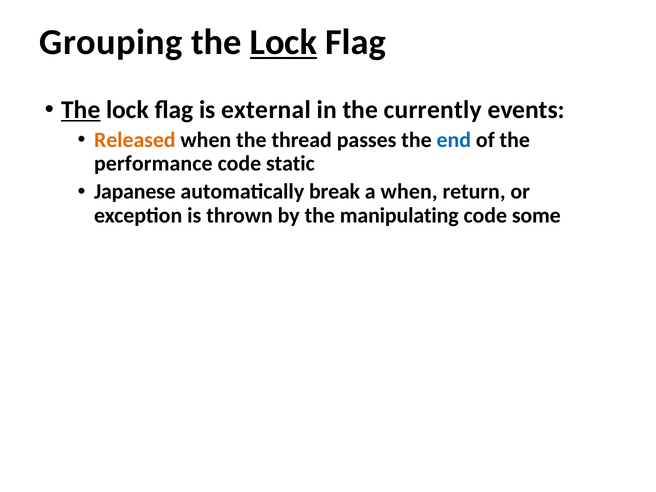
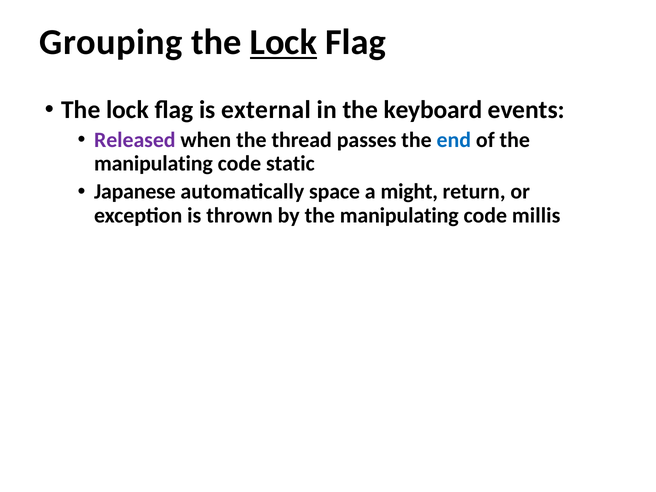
The underline: present -> none (81, 110)
currently: currently -> keyboard (433, 110)
Released colour: orange -> purple (135, 140)
performance: performance -> manipulating (153, 164)
break: break -> space (335, 192)
a when: when -> might (409, 192)
some: some -> millis (536, 215)
